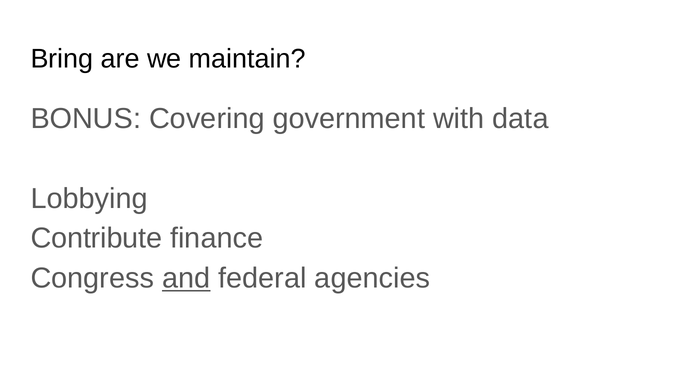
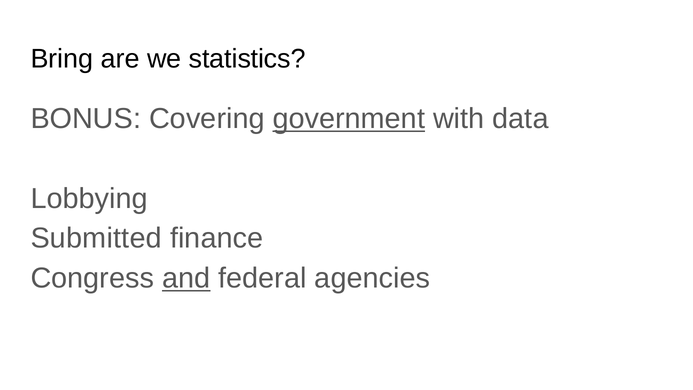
maintain: maintain -> statistics (247, 59)
government underline: none -> present (349, 119)
Contribute: Contribute -> Submitted (96, 238)
